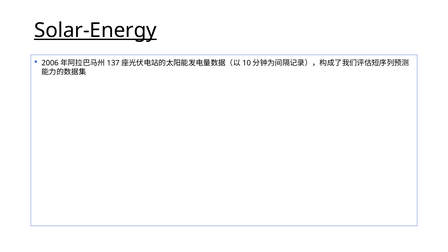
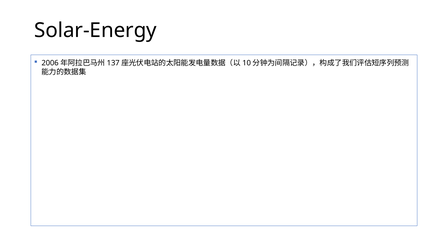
Solar-Energy underline: present -> none (95, 31)
